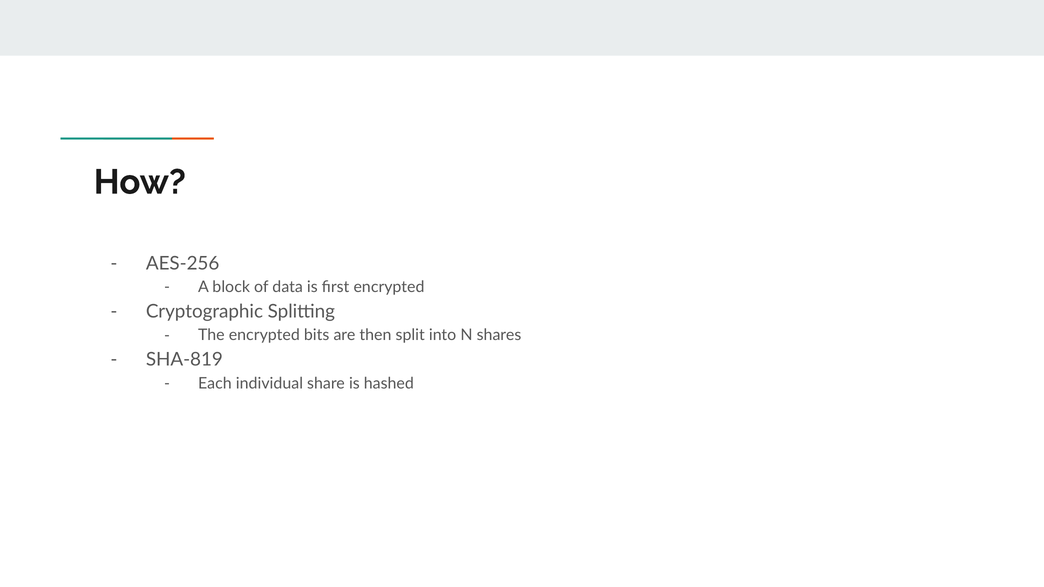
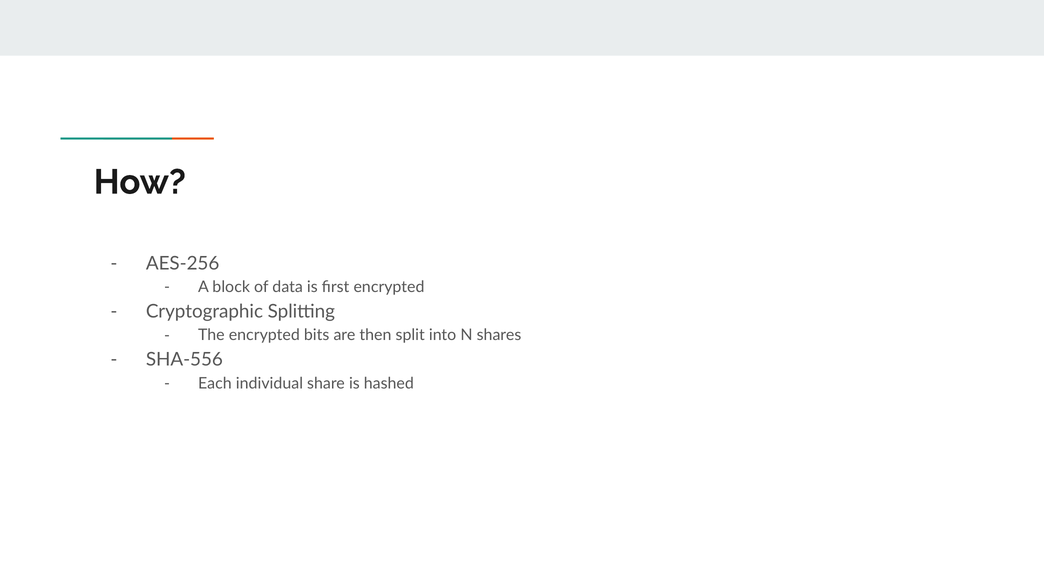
SHA-819: SHA-819 -> SHA-556 (184, 360)
